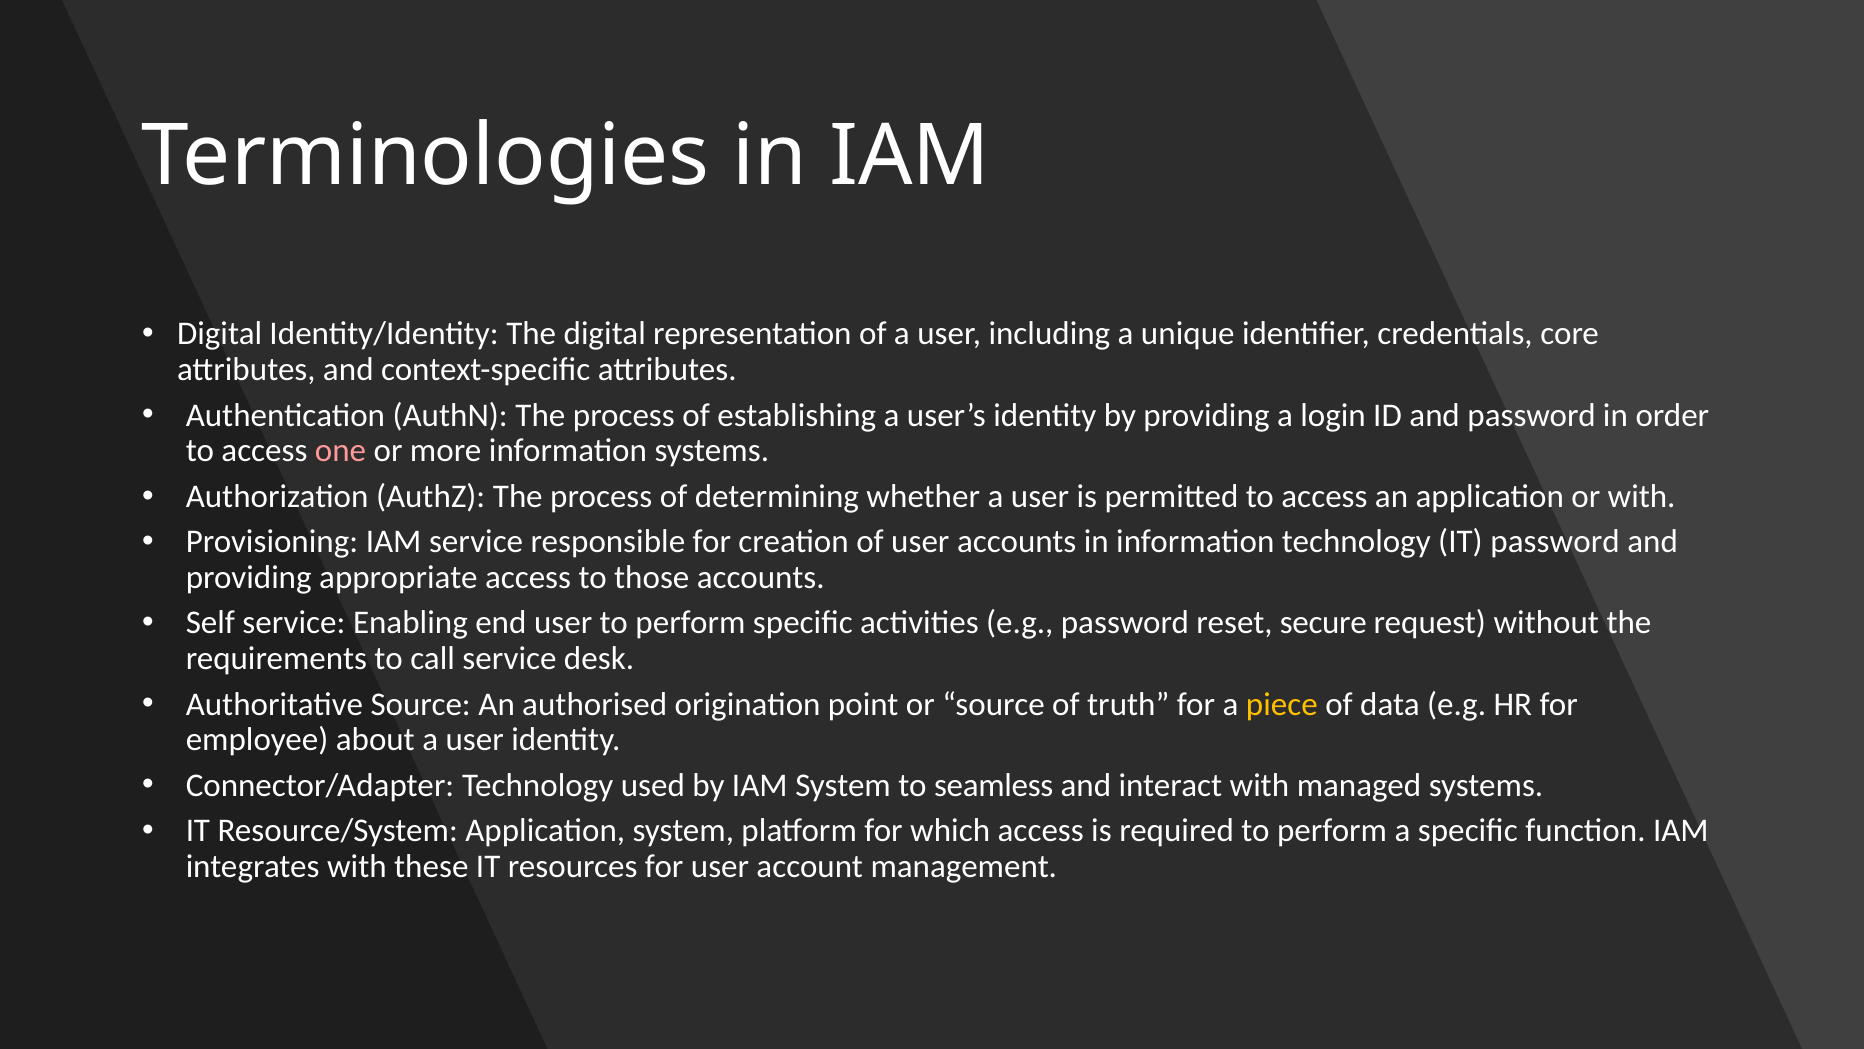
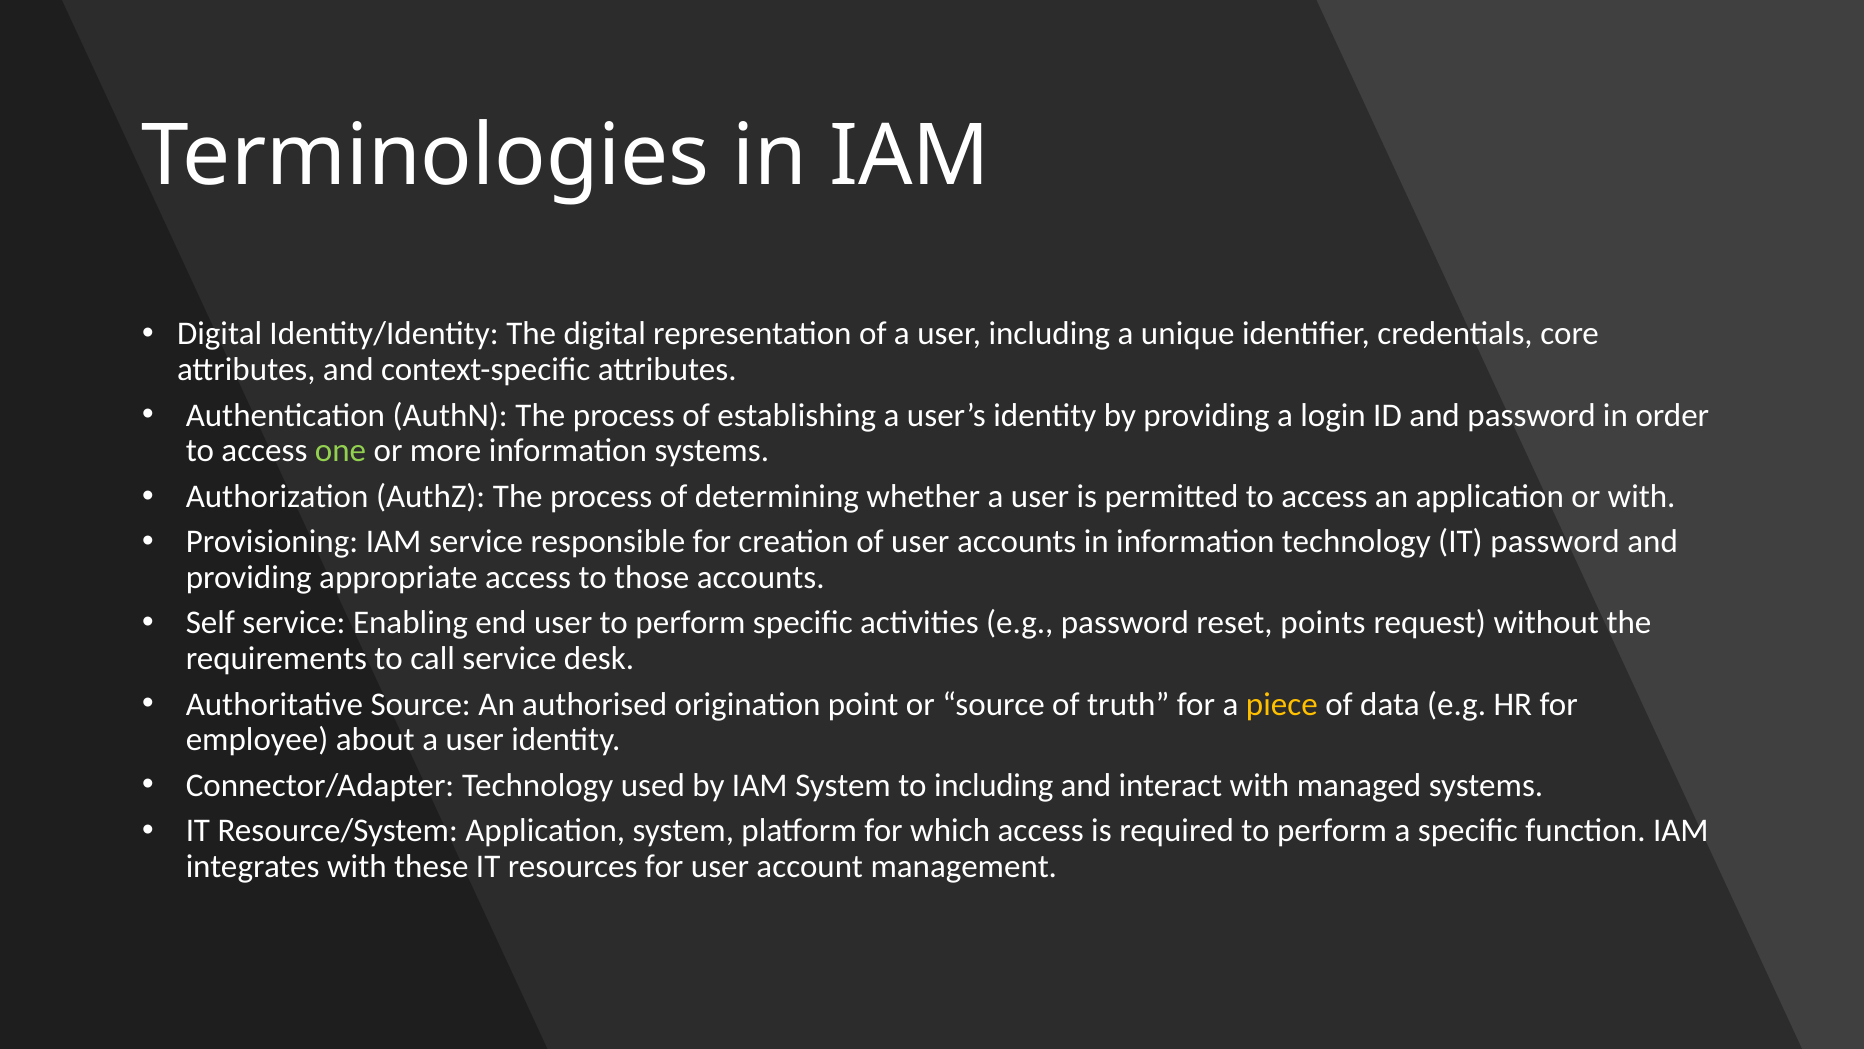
one colour: pink -> light green (341, 451)
secure: secure -> points (1323, 623)
to seamless: seamless -> including (994, 785)
